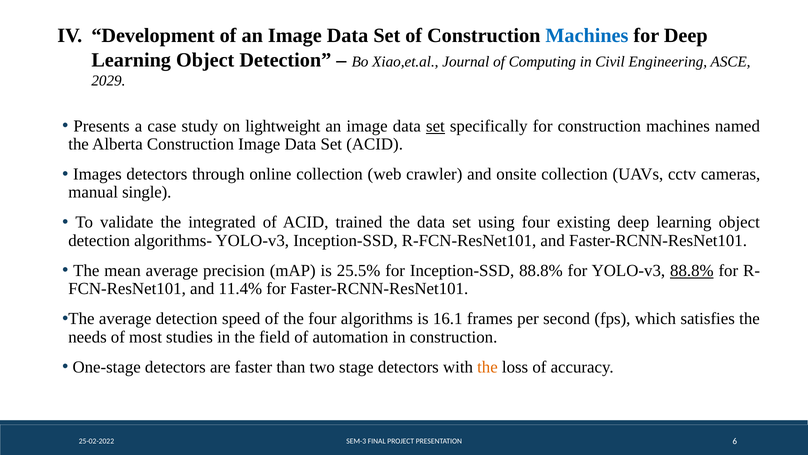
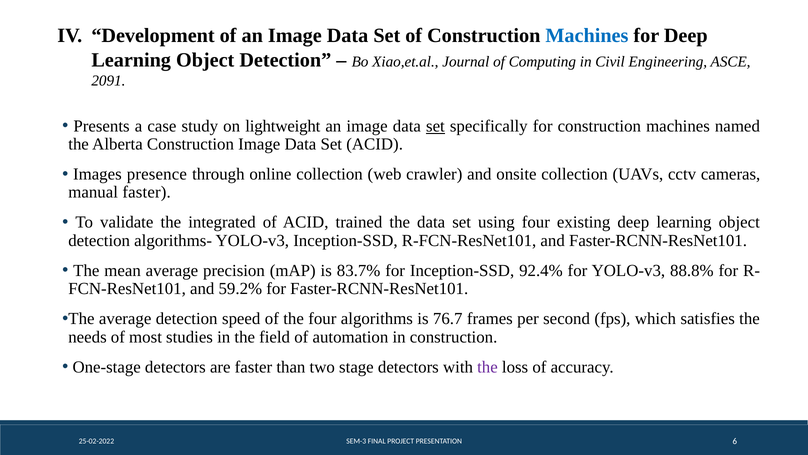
2029: 2029 -> 2091 (108, 81)
Images detectors: detectors -> presence (157, 174)
manual single: single -> faster (147, 192)
25.5%: 25.5% -> 83.7% (359, 270)
Inception-SSD 88.8%: 88.8% -> 92.4% (541, 270)
88.8% underline: present -> none (692, 270)
11.4%: 11.4% -> 59.2% (240, 288)
16.1: 16.1 -> 76.7 (448, 318)
the colour: orange -> purple (487, 367)
